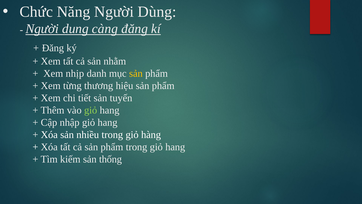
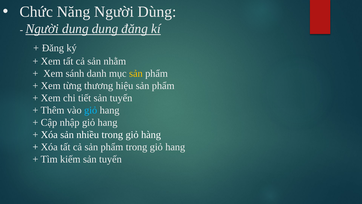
dung càng: càng -> dung (105, 29)
nhịp: nhịp -> sánh (75, 73)
giỏ colour: light green -> light blue (91, 110)
kiếm sản thống: thống -> tuyến (110, 159)
